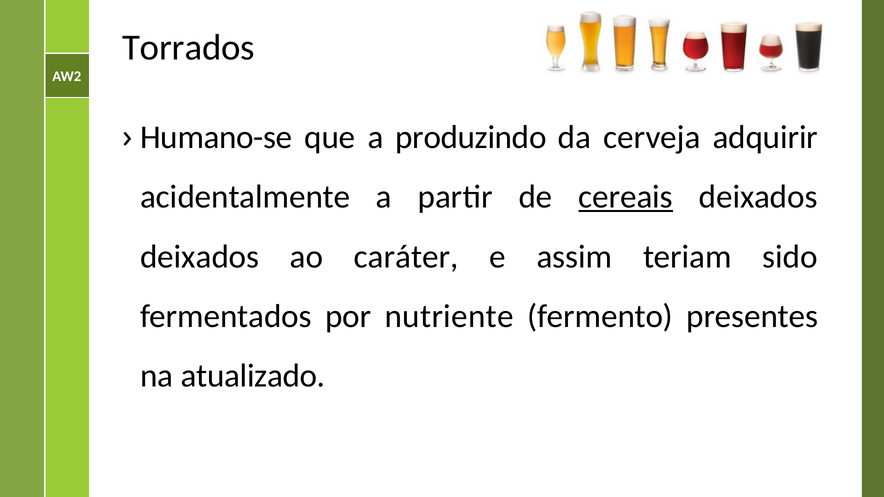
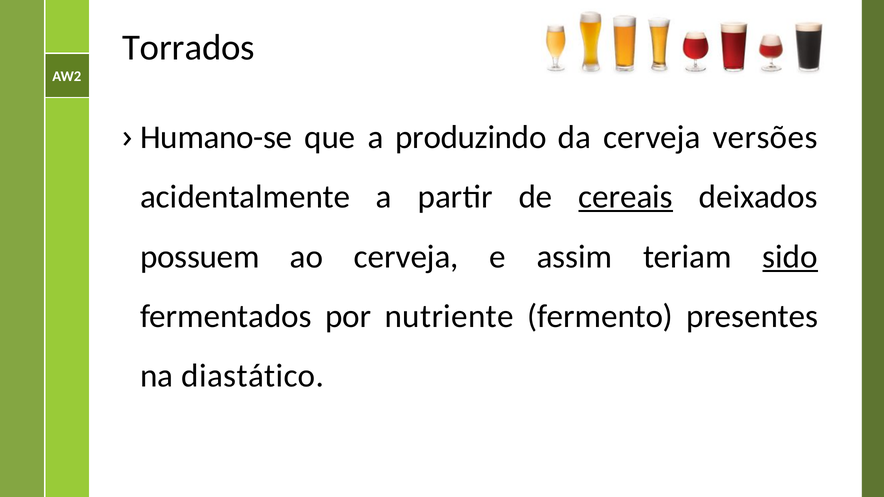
adquirir: adquirir -> versões (765, 137)
deixados: deixados -> possuem (200, 257)
ao caráter: caráter -> cerveja (406, 257)
sido underline: none -> present (790, 257)
atualizado: atualizado -> diastático (253, 376)
